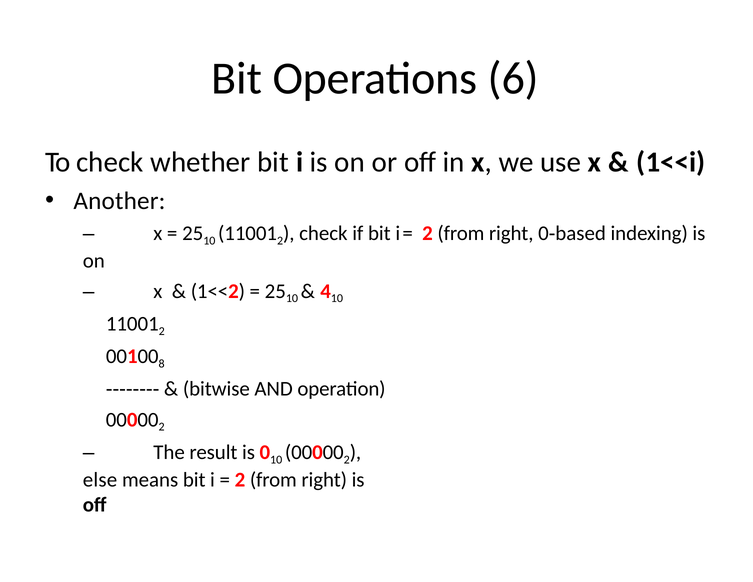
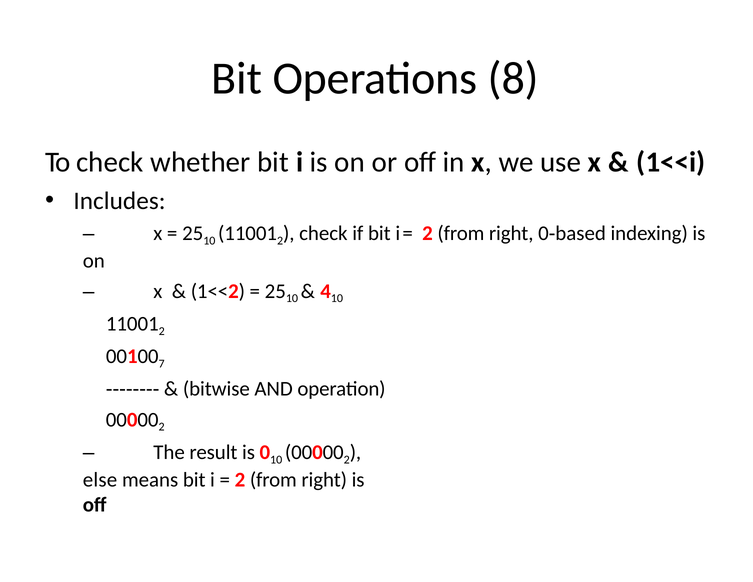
6: 6 -> 8 (513, 79)
Another: Another -> Includes (119, 201)
8: 8 -> 7 (162, 364)
